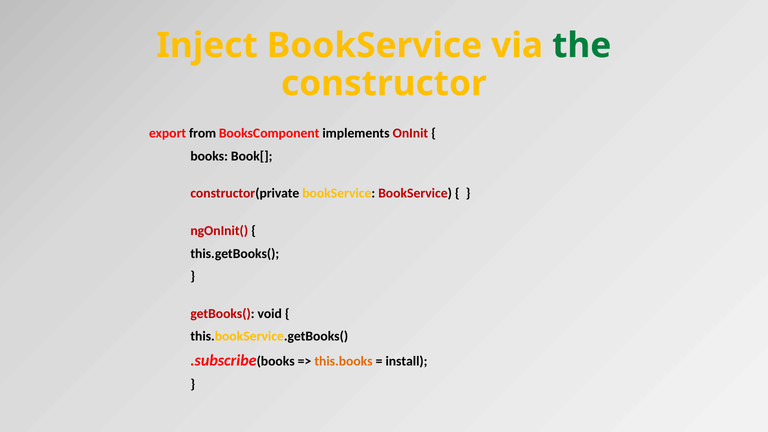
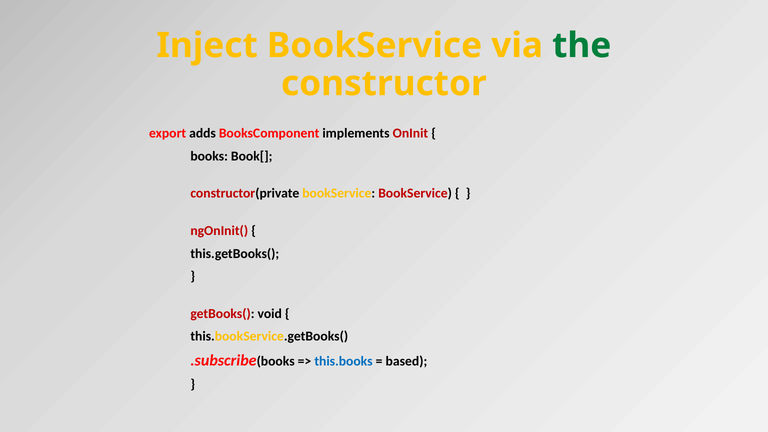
from: from -> adds (203, 133)
this.books colour: orange -> blue (344, 361)
install: install -> based (406, 361)
